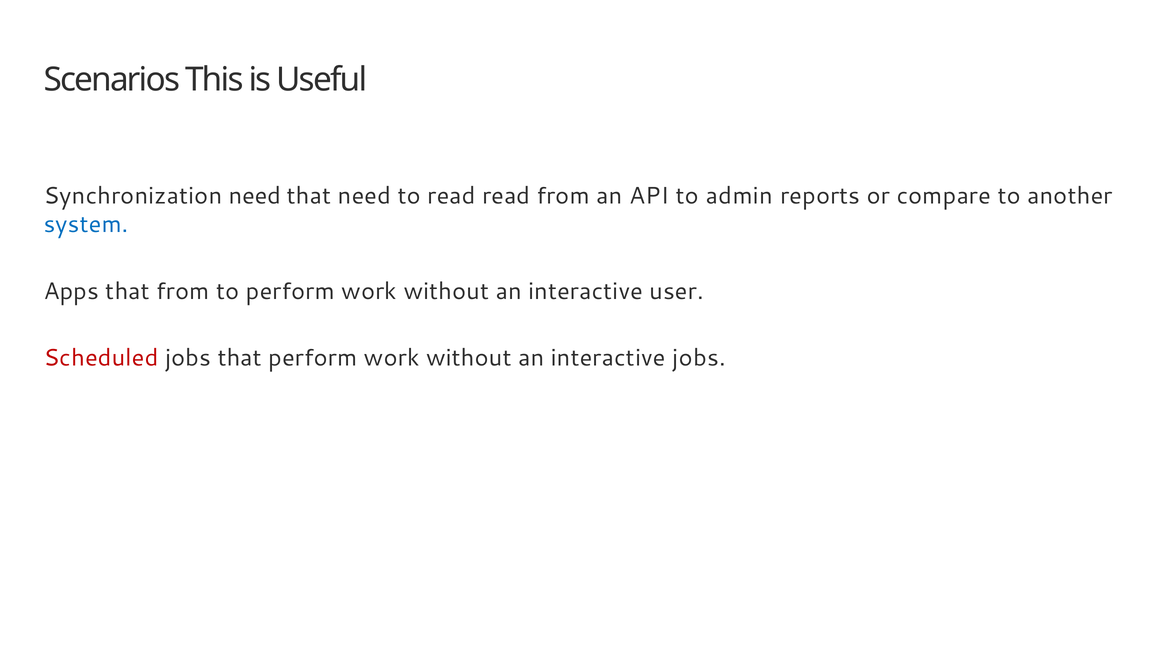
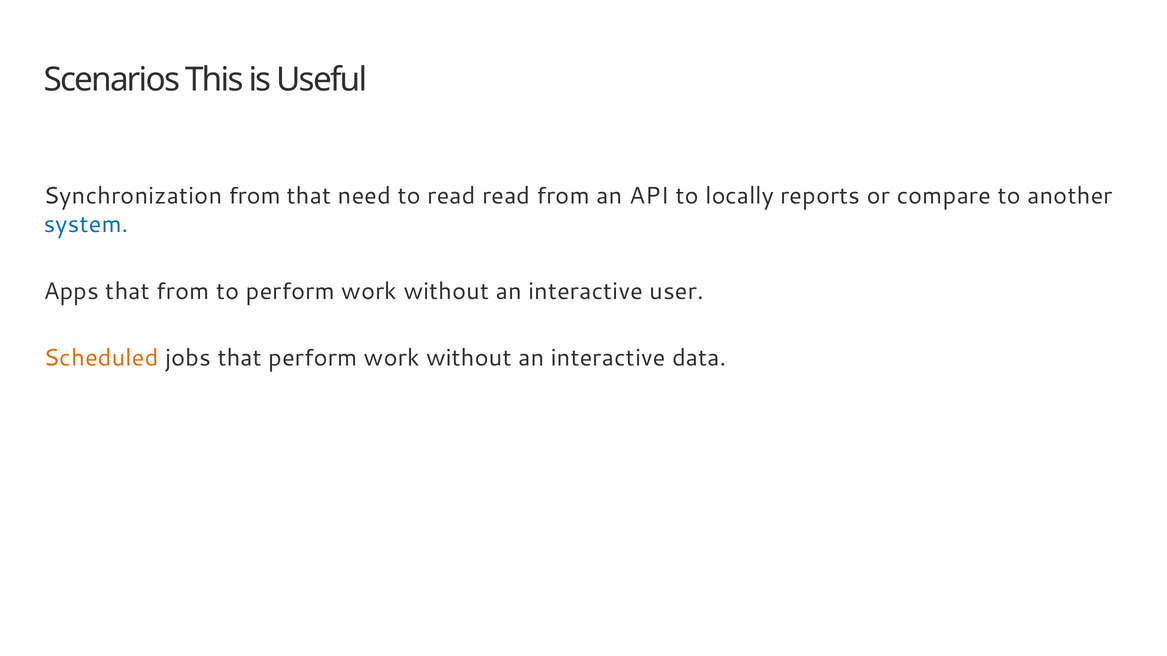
Synchronization need: need -> from (255, 196)
admin: admin -> locally (740, 196)
Scheduled colour: red -> orange (101, 358)
interactive jobs: jobs -> data (699, 358)
